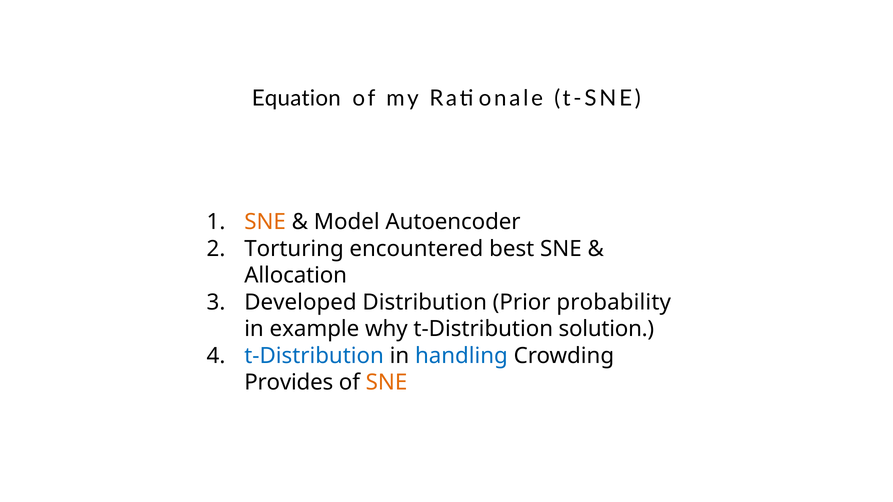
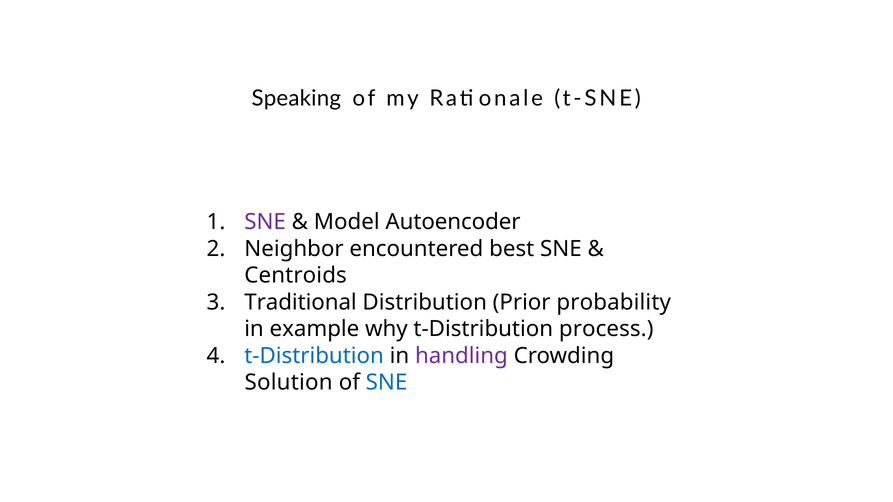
Equation: Equation -> Speaking (296, 99)
SNE colour: orange -> purple (265, 222)
Torturing: Torturing -> Neighbor (294, 249)
Allocation: Allocation -> Centroids (296, 276)
Developed: Developed -> Traditional (301, 302)
solution: solution -> process (606, 329)
handling colour: blue -> purple (461, 356)
Provides: Provides -> Solution (289, 383)
SNE colour: orange -> blue (387, 383)
